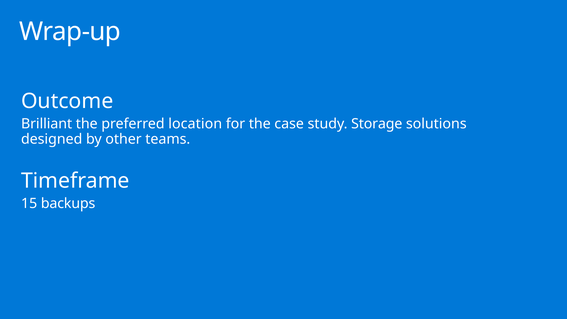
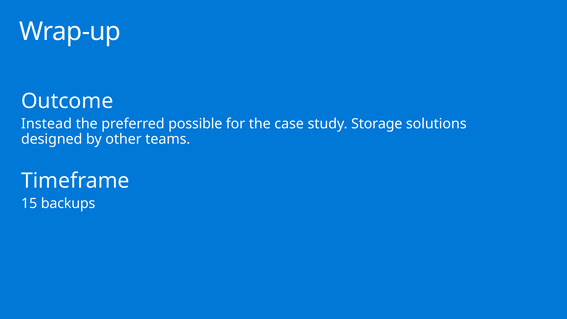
Brilliant: Brilliant -> Instead (46, 124)
location: location -> possible (195, 124)
